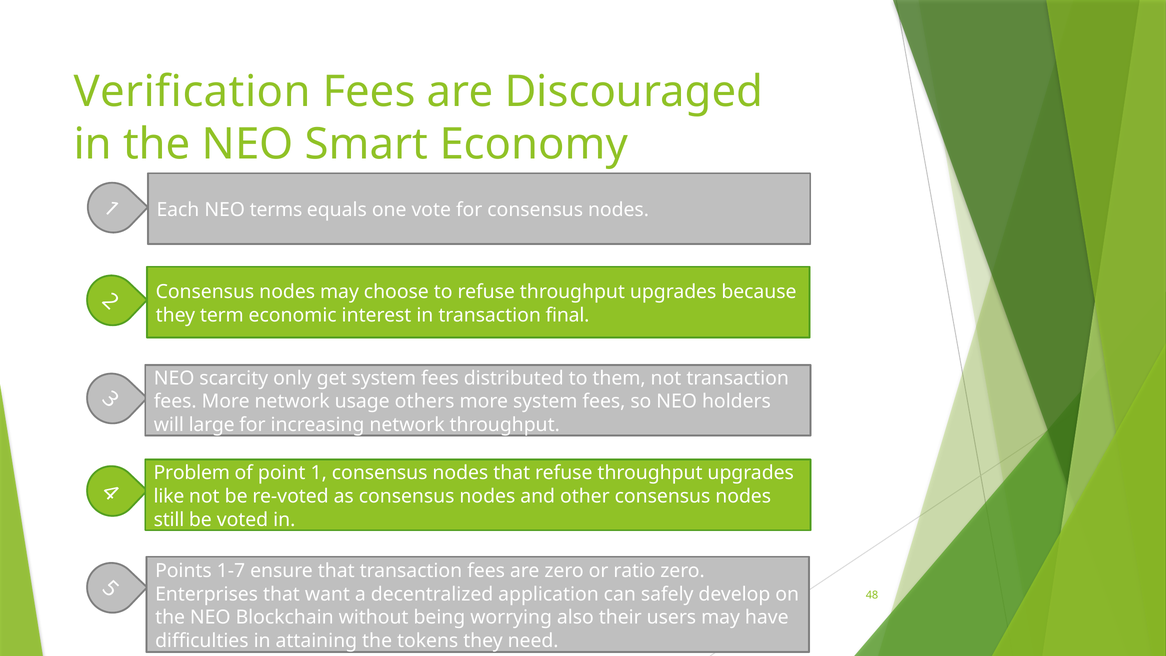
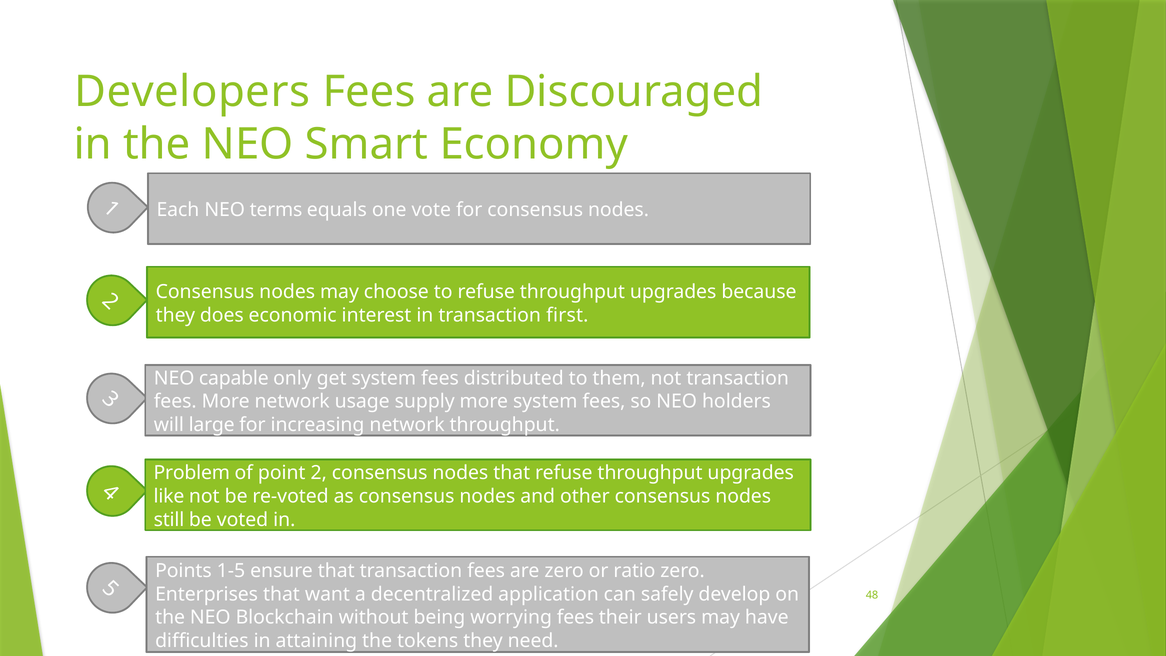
Verification: Verification -> Developers (192, 92)
term: term -> does (222, 315)
final: final -> first (567, 315)
scarcity: scarcity -> capable (234, 378)
others: others -> supply (425, 402)
point 1: 1 -> 2 (319, 473)
1-7: 1-7 -> 1-5 (231, 571)
worrying also: also -> fees (575, 617)
